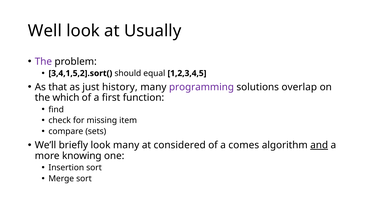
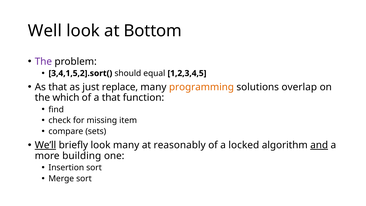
Usually: Usually -> Bottom (153, 31)
history: history -> replace (120, 87)
programming colour: purple -> orange (201, 87)
a first: first -> that (111, 98)
We’ll underline: none -> present (45, 145)
considered: considered -> reasonably (180, 145)
comes: comes -> locked (244, 145)
knowing: knowing -> building (82, 156)
